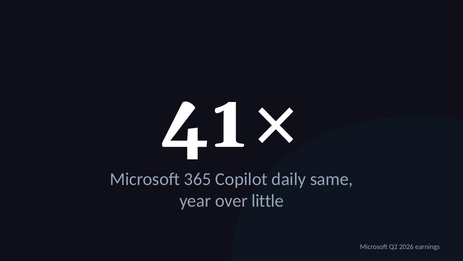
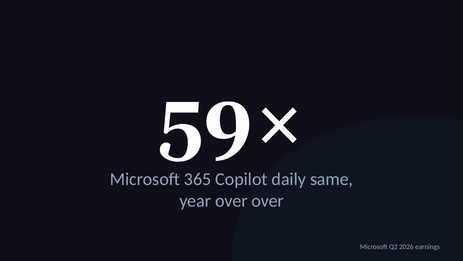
41×: 41× -> 59× (232, 121)
over little: little -> over (268, 200)
